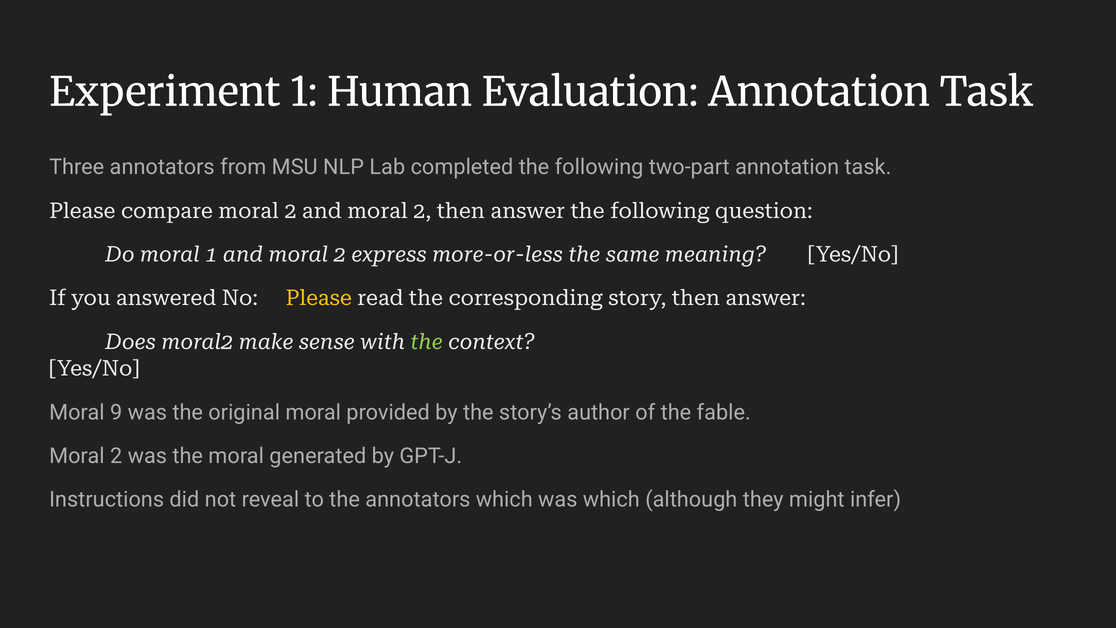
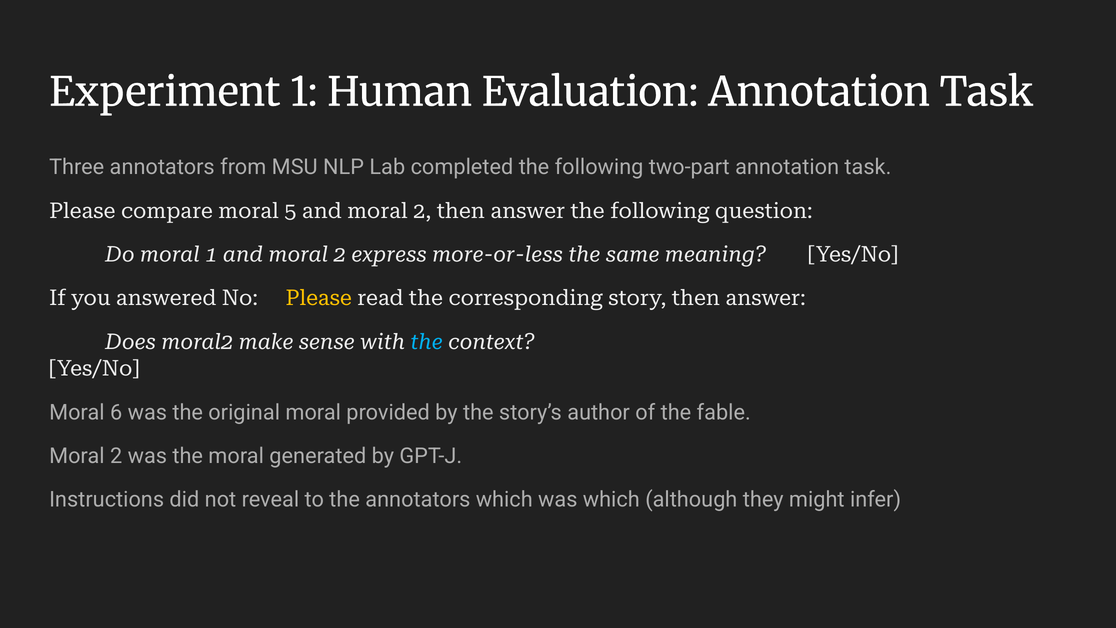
compare moral 2: 2 -> 5 (290, 211)
the colour: light green -> light blue (427, 342)
9: 9 -> 6 (116, 412)
